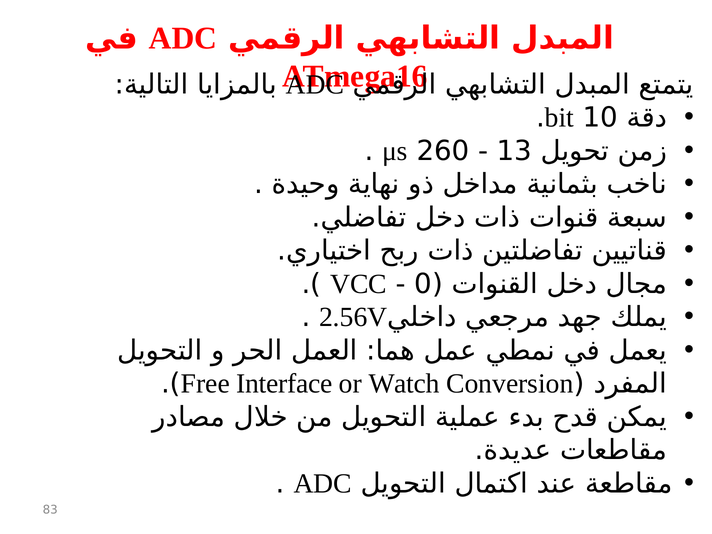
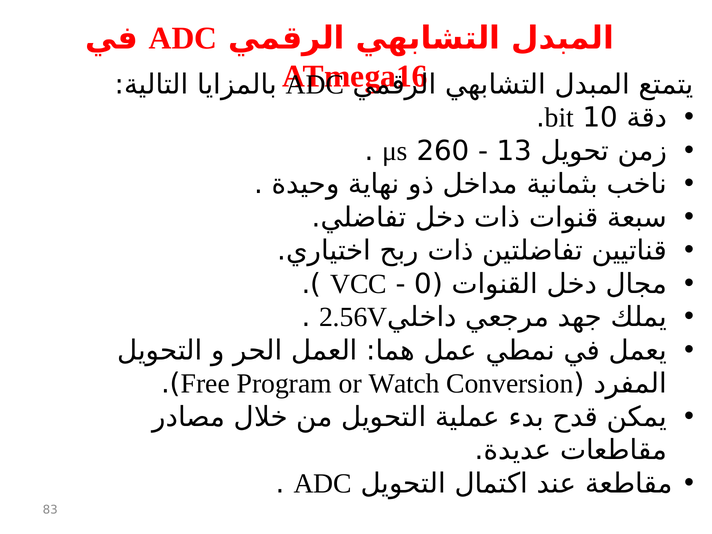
Interface: Interface -> Program (284, 384)
